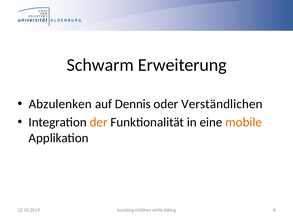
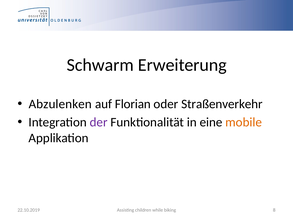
Dennis: Dennis -> Florian (133, 104)
Verständlichen: Verständlichen -> Straßenverkehr (222, 104)
der colour: orange -> purple (99, 122)
